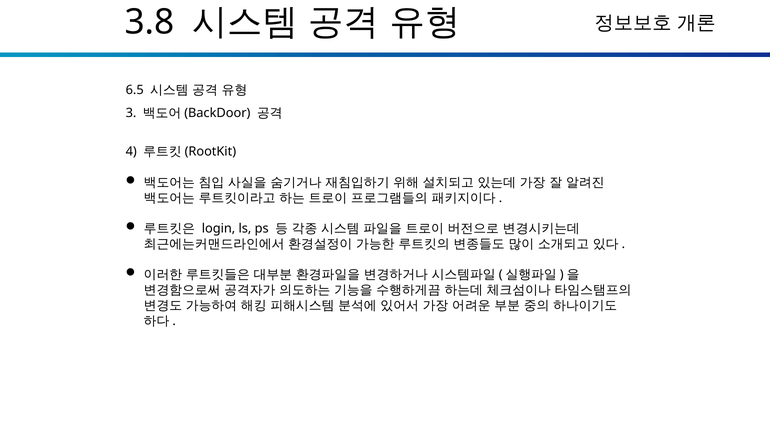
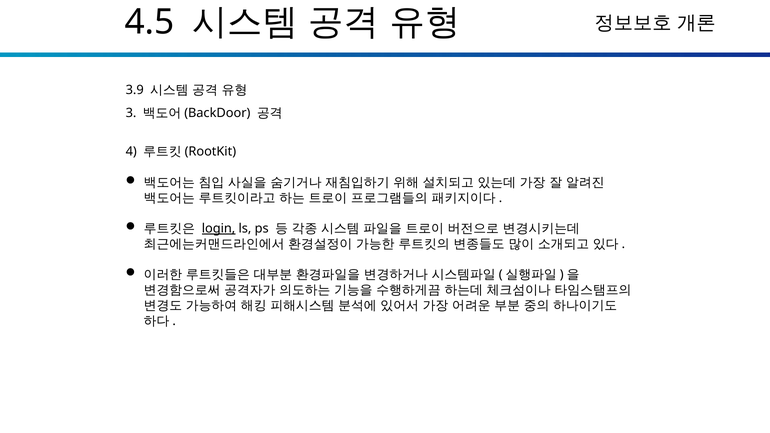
3.8: 3.8 -> 4.5 (150, 22)
6.5: 6.5 -> 3.9 (135, 90)
login underline: none -> present (219, 229)
